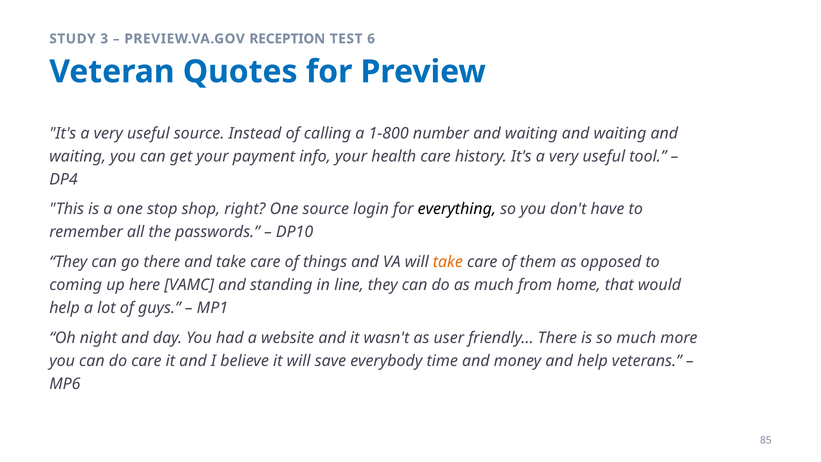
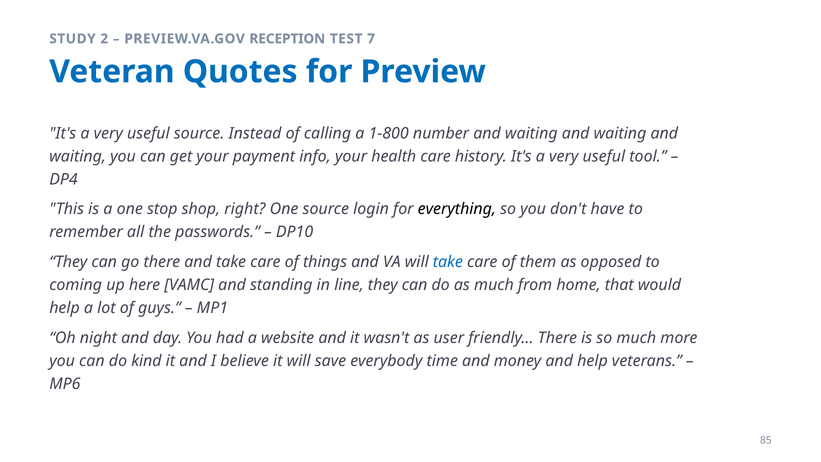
3: 3 -> 2 (104, 39)
6: 6 -> 7 (371, 39)
take colour: orange -> blue (448, 262)
do care: care -> kind (146, 361)
